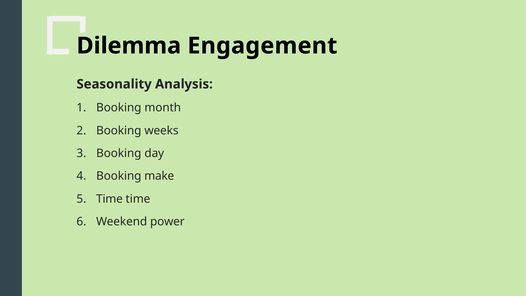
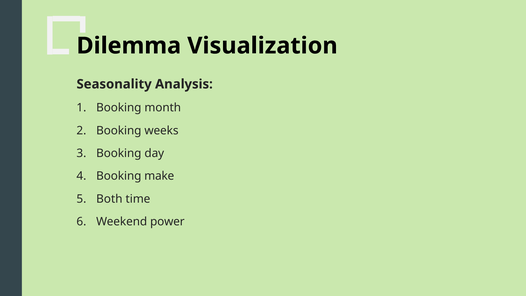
Engagement: Engagement -> Visualization (262, 46)
Time: Time -> Both (109, 199)
